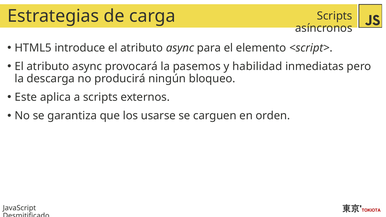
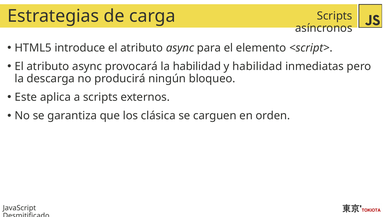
la pasemos: pasemos -> habilidad (197, 66)
usarse: usarse -> clásica (158, 116)
